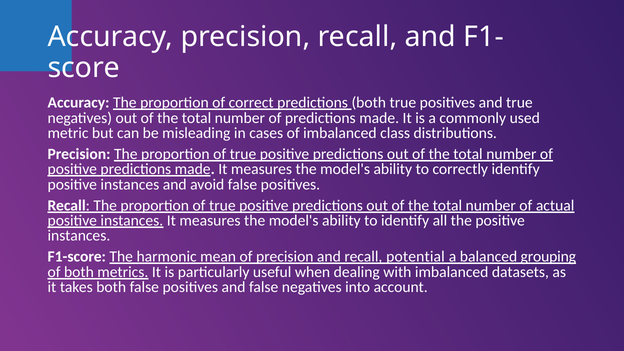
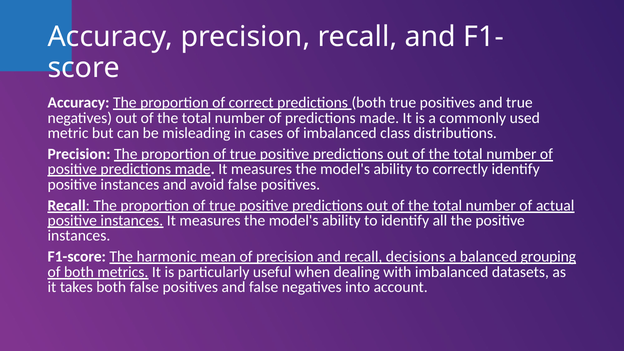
potential: potential -> decisions (416, 257)
